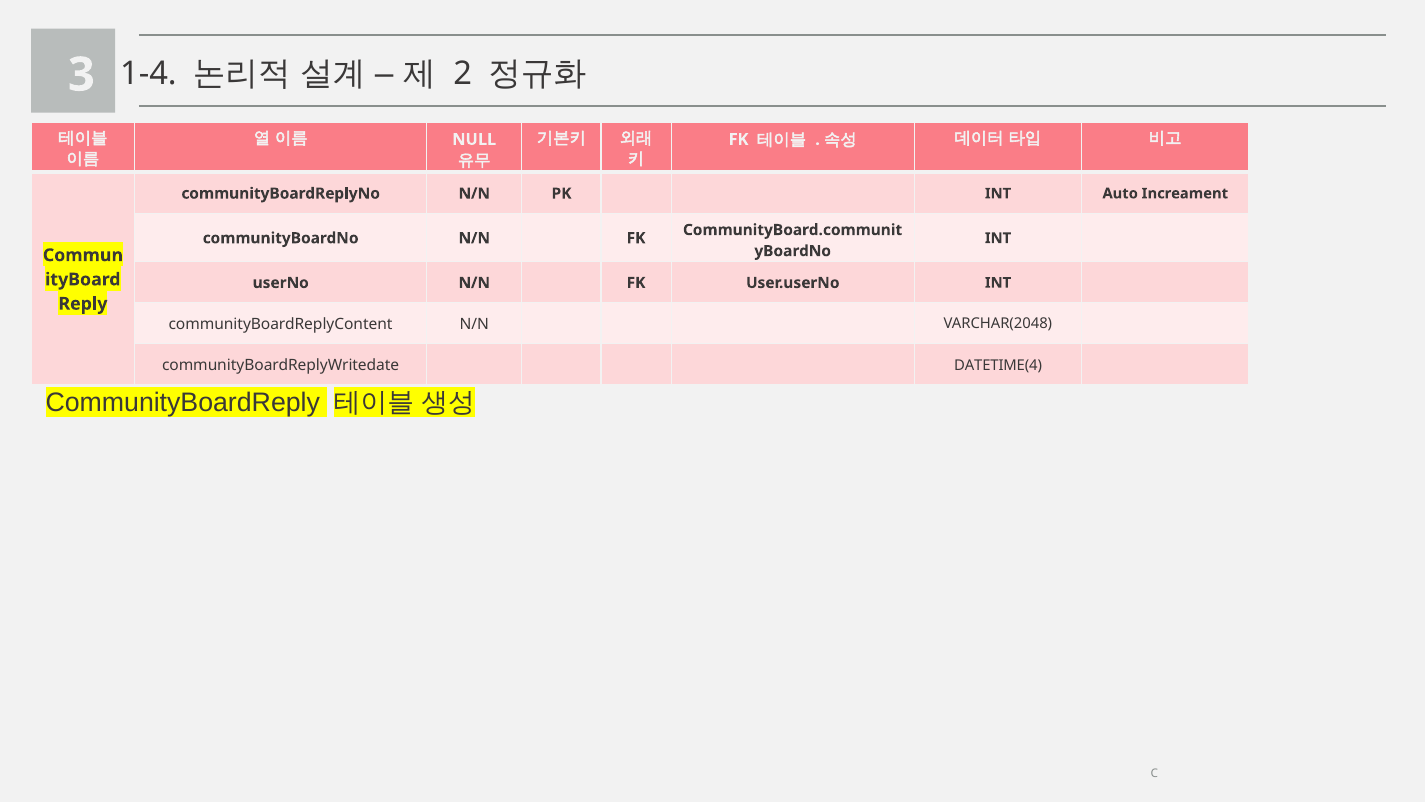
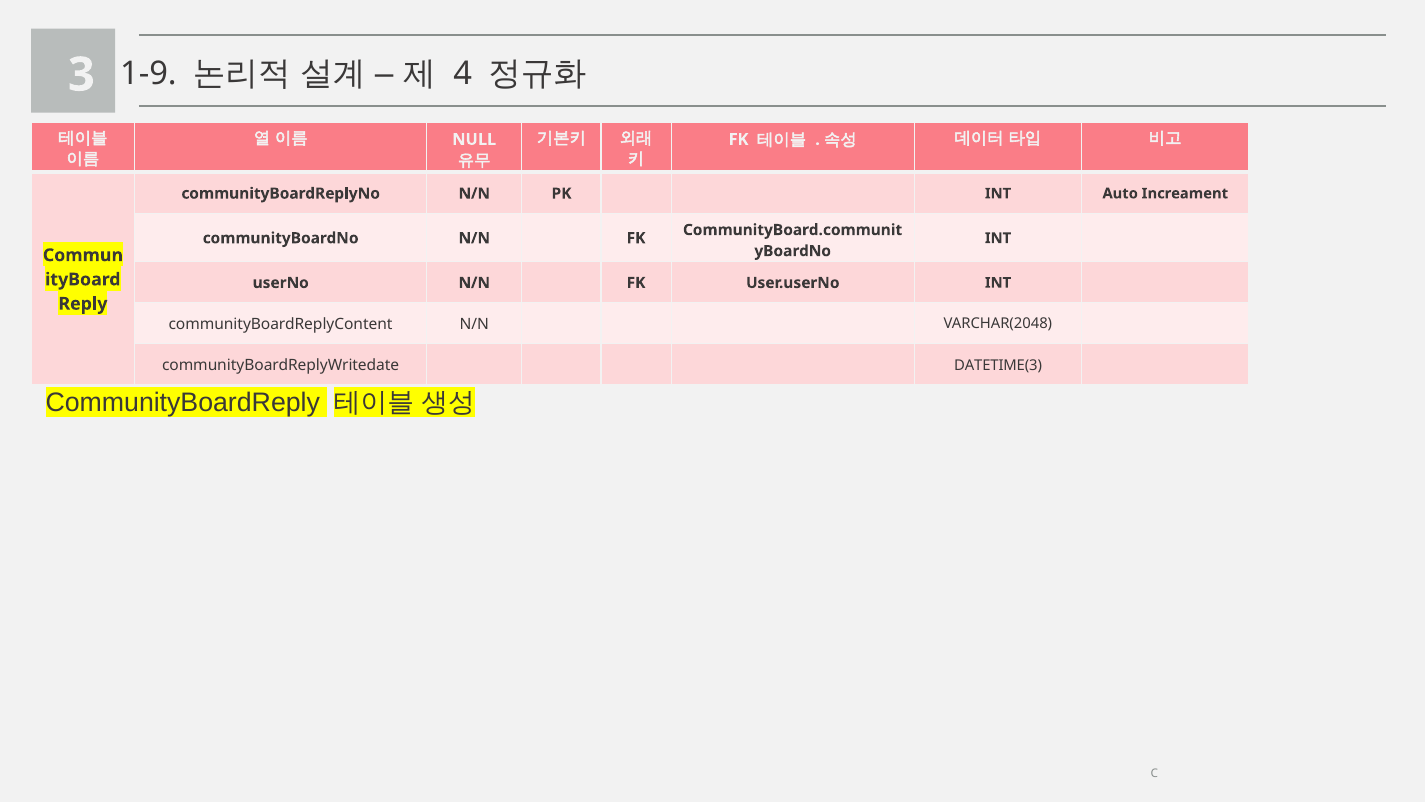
1-4: 1-4 -> 1-9 (148, 74)
2: 2 -> 4 (463, 74)
DATETIME(4: DATETIME(4 -> DATETIME(3 (998, 365)
